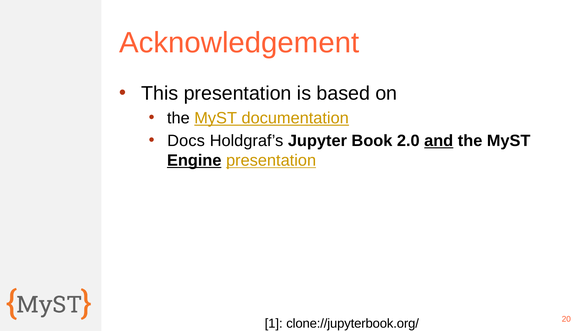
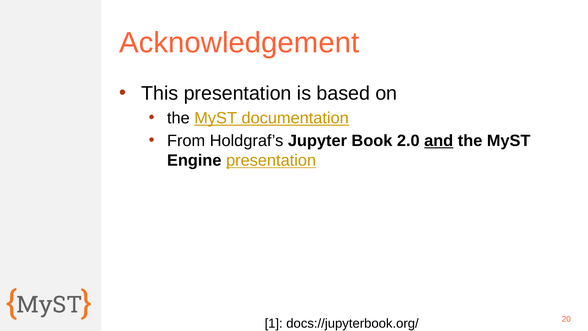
Docs: Docs -> From (186, 141)
Engine underline: present -> none (194, 160)
clone://jupyterbook.org/: clone://jupyterbook.org/ -> docs://jupyterbook.org/ (352, 323)
